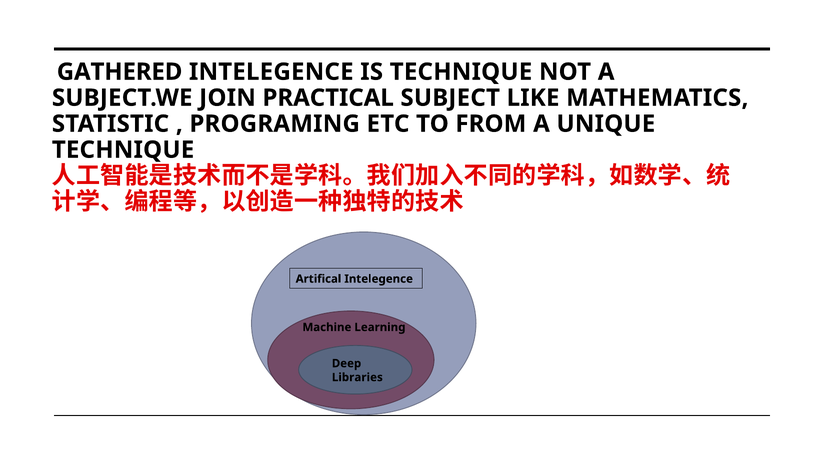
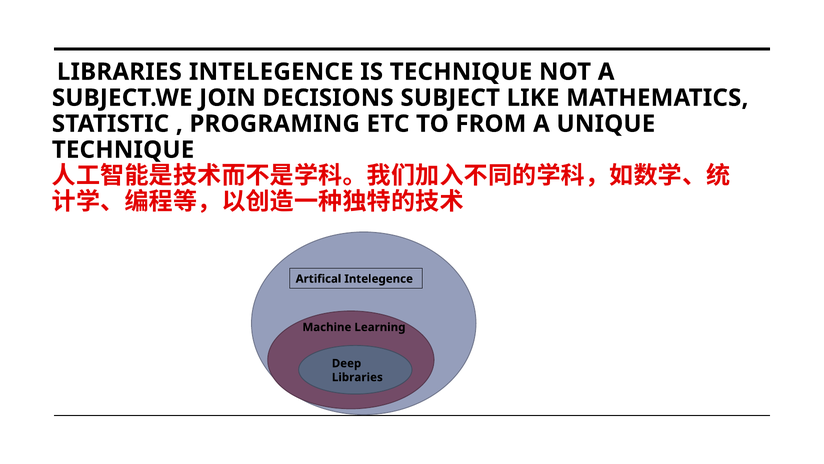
GATHERED: GATHERED -> LIBRARIES (119, 72)
PRACTICAL: PRACTICAL -> DECISIONS (328, 98)
